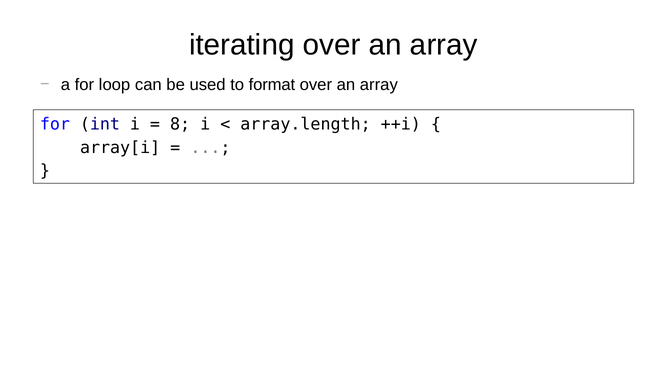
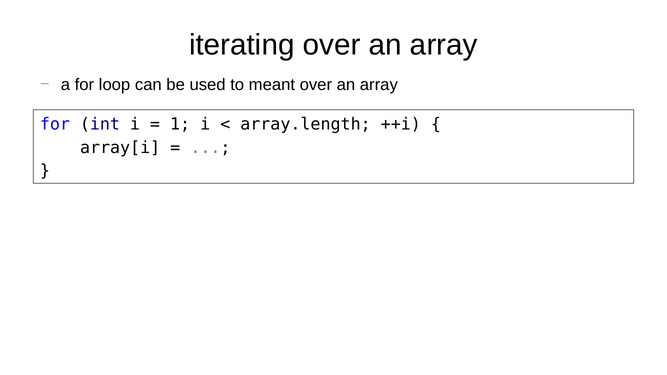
format: format -> meant (272, 85)
8: 8 -> 1 (180, 124)
